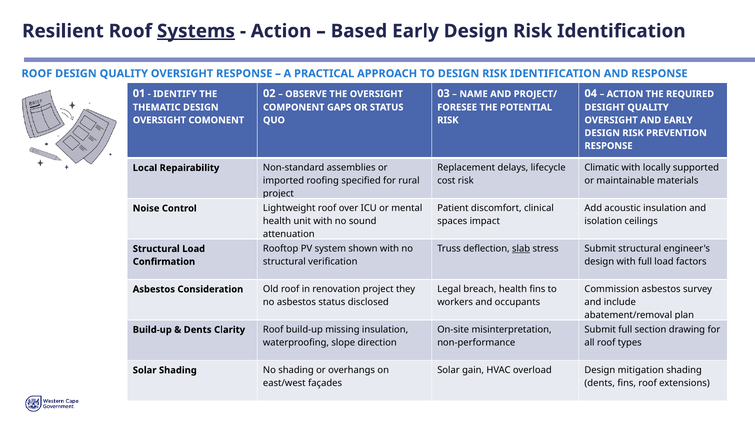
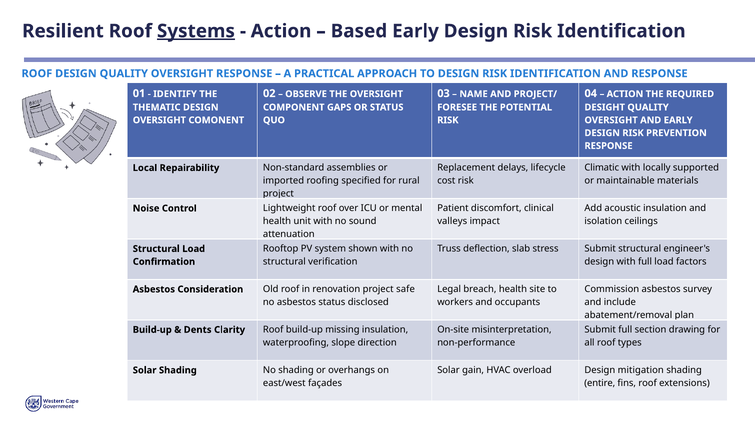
spaces: spaces -> valleys (452, 221)
slab underline: present -> none (521, 249)
health fins: fins -> site (537, 289)
they: they -> safe (405, 289)
dents: dents -> entire (600, 383)
